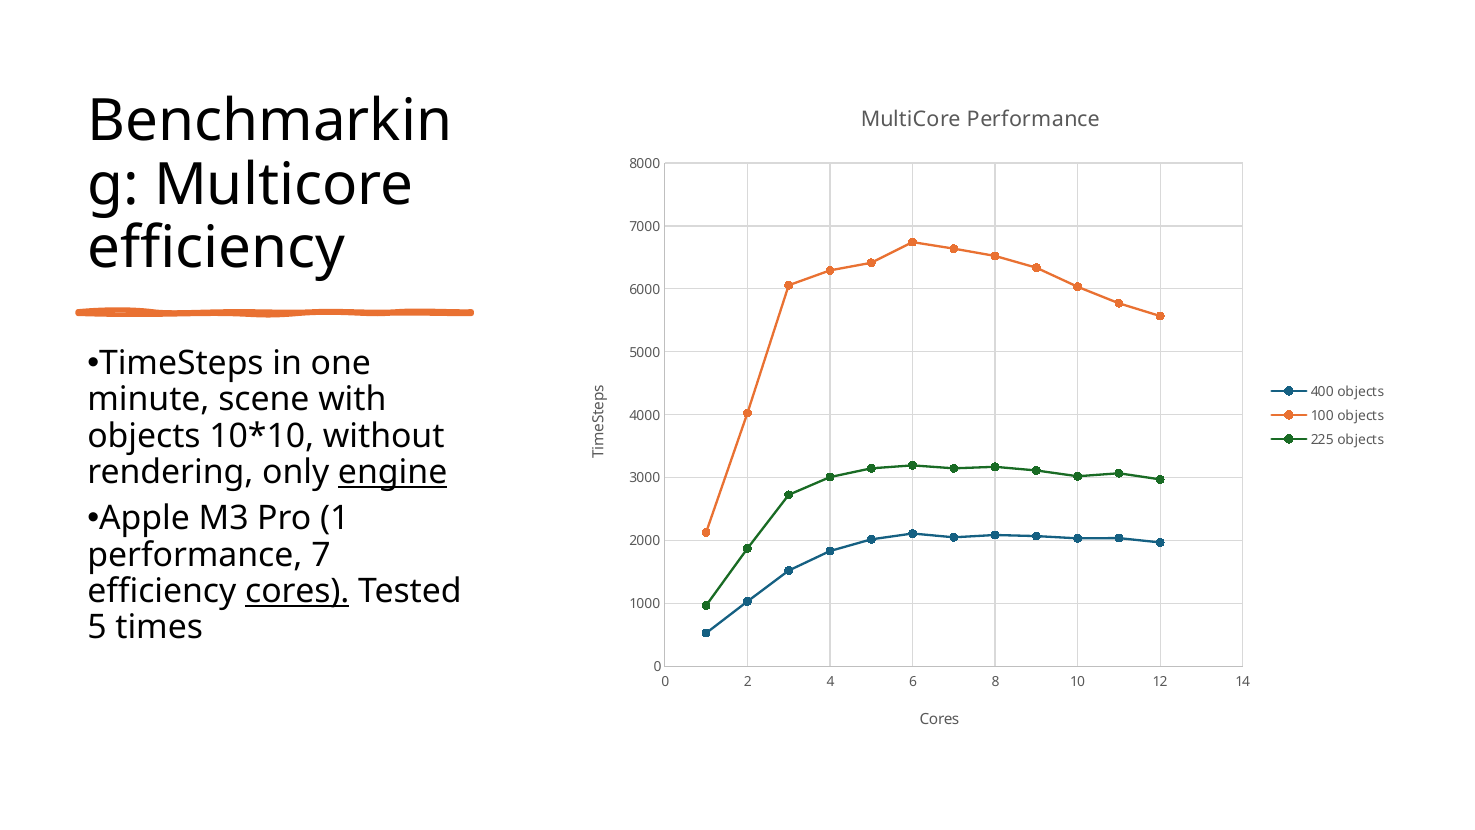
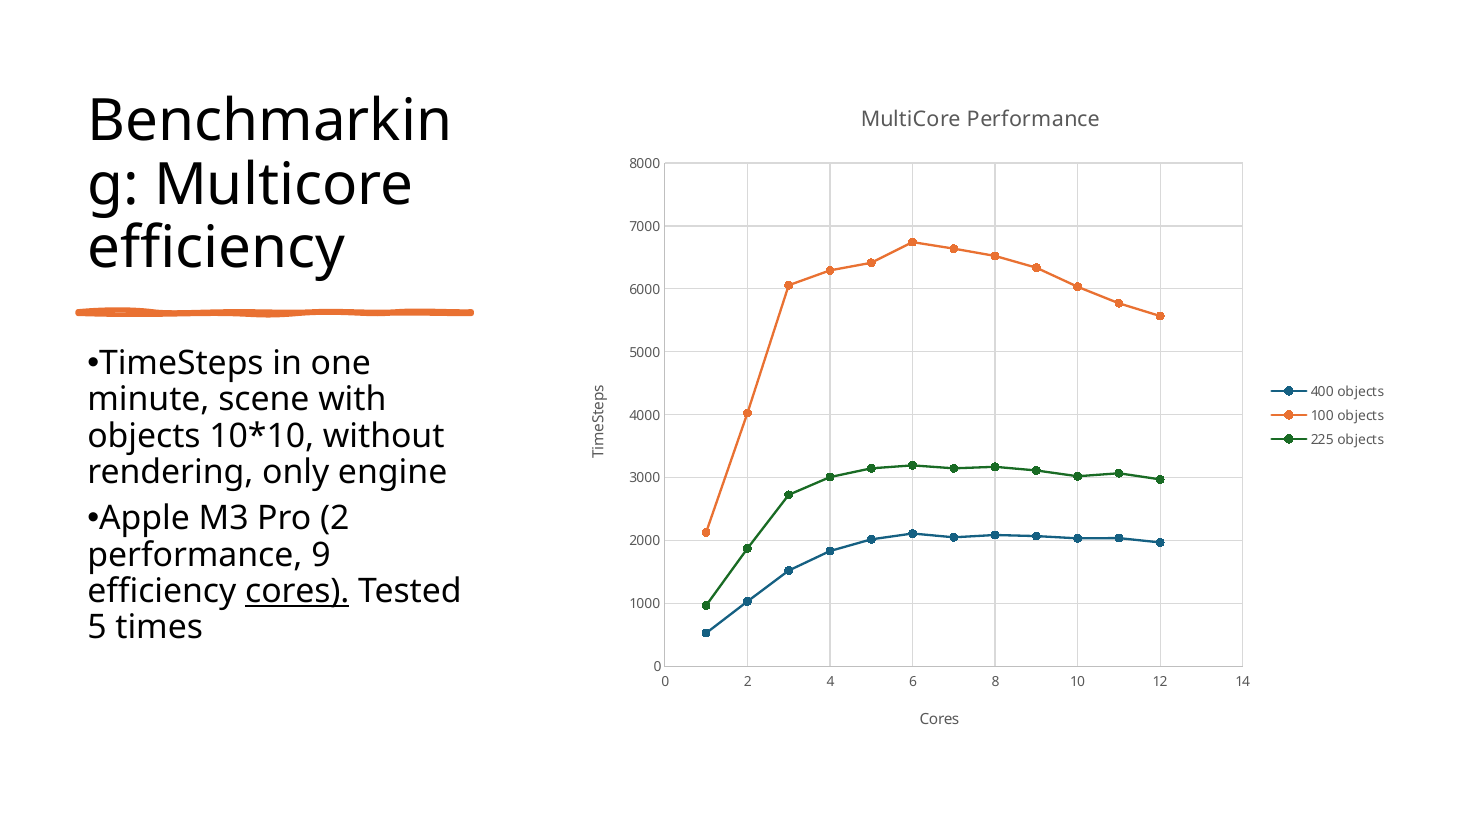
engine underline: present -> none (393, 472)
Pro 1: 1 -> 2 (335, 518)
7: 7 -> 9 (321, 555)
